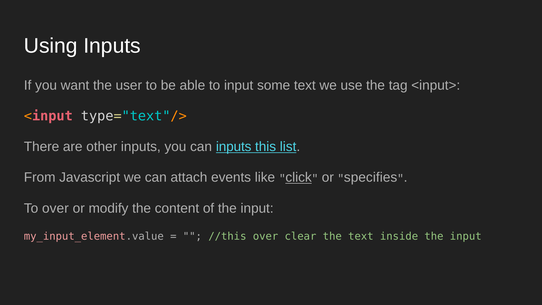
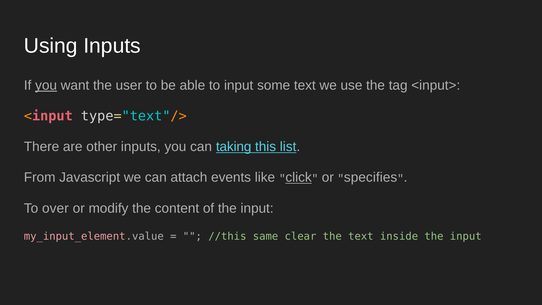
you underline: none -> present (46, 85)
can inputs: inputs -> taking (234, 147)
//this over: over -> same (266, 236)
